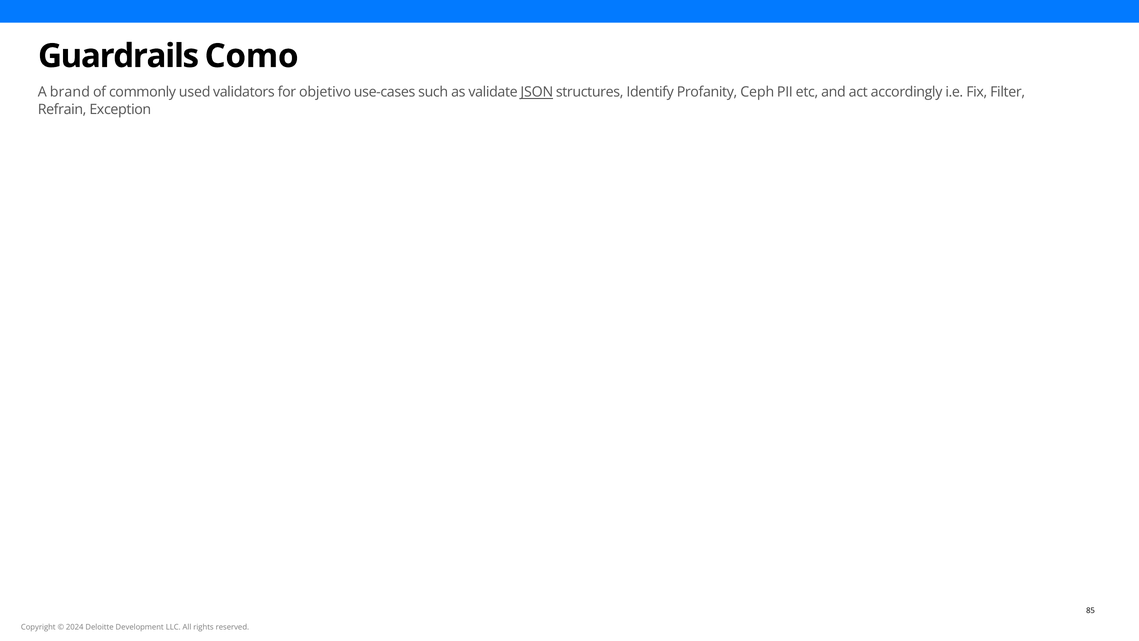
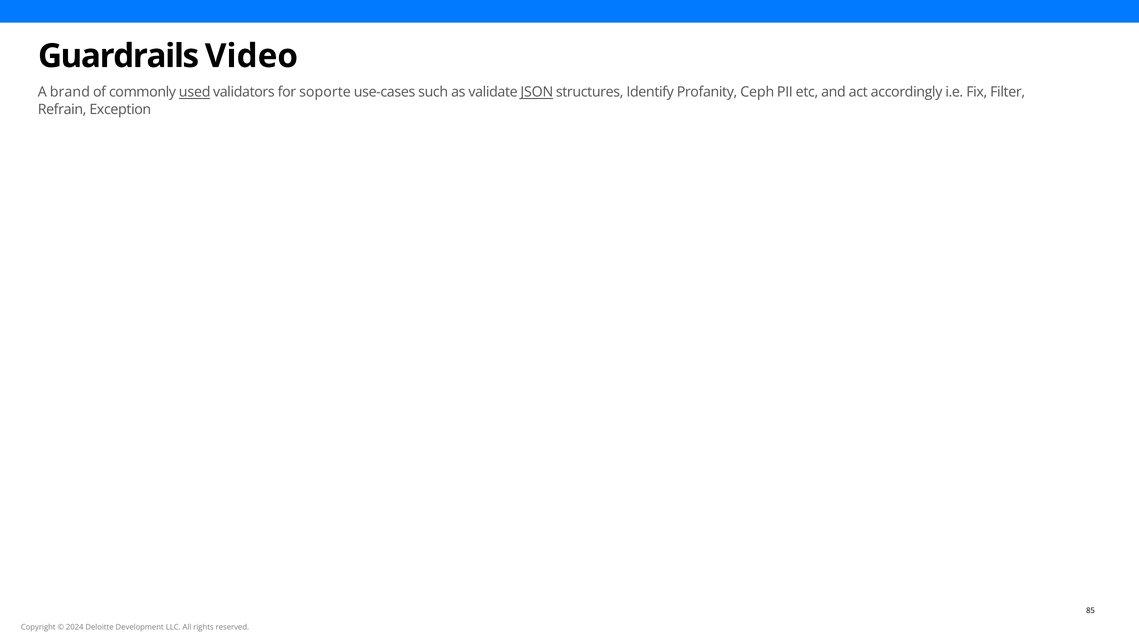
Como: Como -> Video (251, 56)
used underline: none -> present (195, 92)
objetivo: objetivo -> soporte (325, 92)
